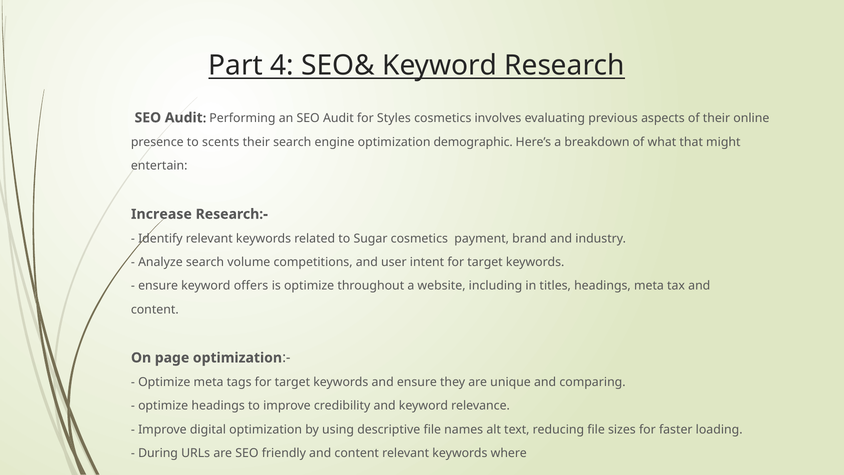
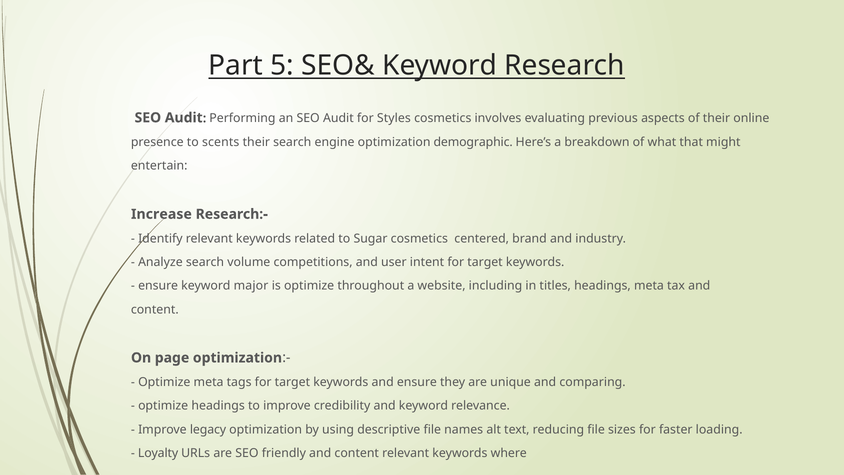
4: 4 -> 5 (282, 65)
payment: payment -> centered (482, 239)
offers: offers -> major (251, 286)
digital: digital -> legacy (208, 429)
During: During -> Loyalty (158, 453)
